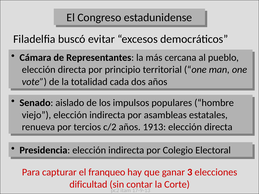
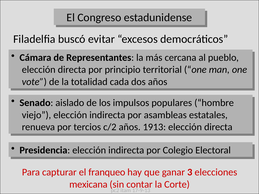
dificultad: dificultad -> mexicana (88, 185)
